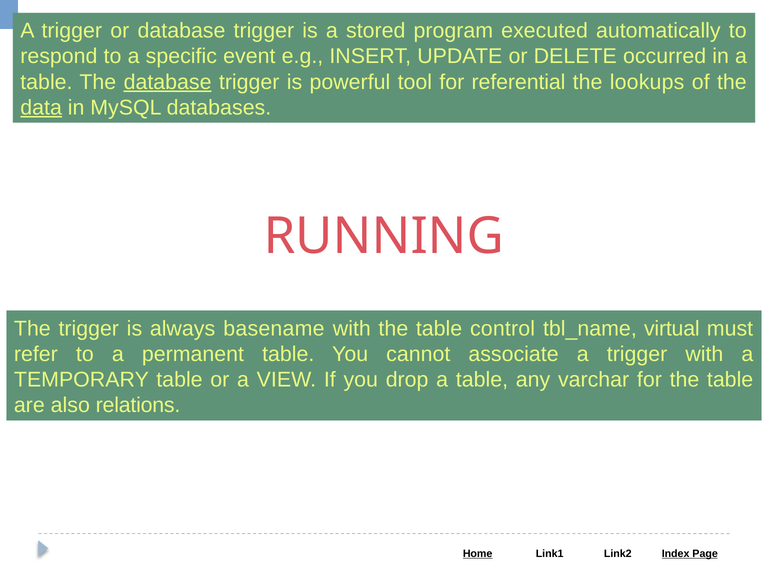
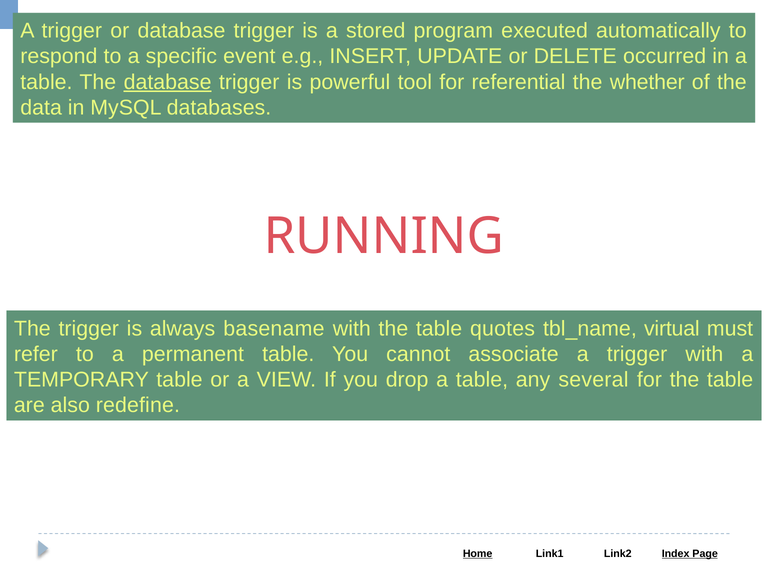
lookups: lookups -> whether (647, 82)
data underline: present -> none (41, 108)
control: control -> quotes (503, 329)
varchar: varchar -> several (593, 380)
relations: relations -> redefine (138, 405)
